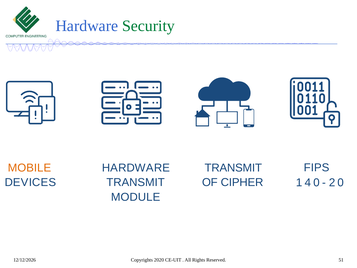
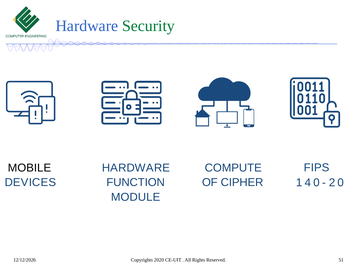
MOBILE colour: orange -> black (29, 168)
TRANSMIT: TRANSMIT -> COMPUTE (233, 168)
TRANSMIT: TRANSMIT -> FUNCTION (136, 182)
